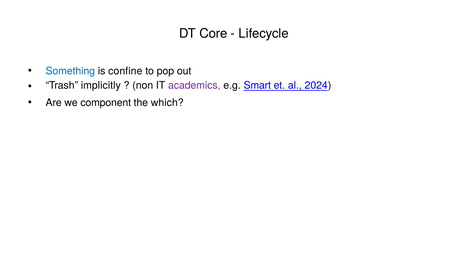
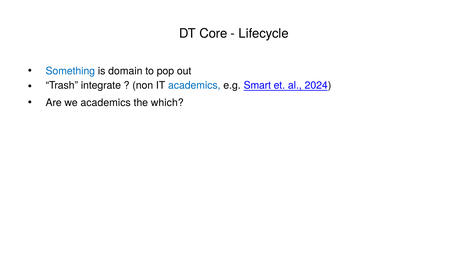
confine: confine -> domain (125, 71)
implicitly: implicitly -> integrate (101, 85)
academics colour: purple -> blue (194, 85)
we component: component -> academics (106, 102)
